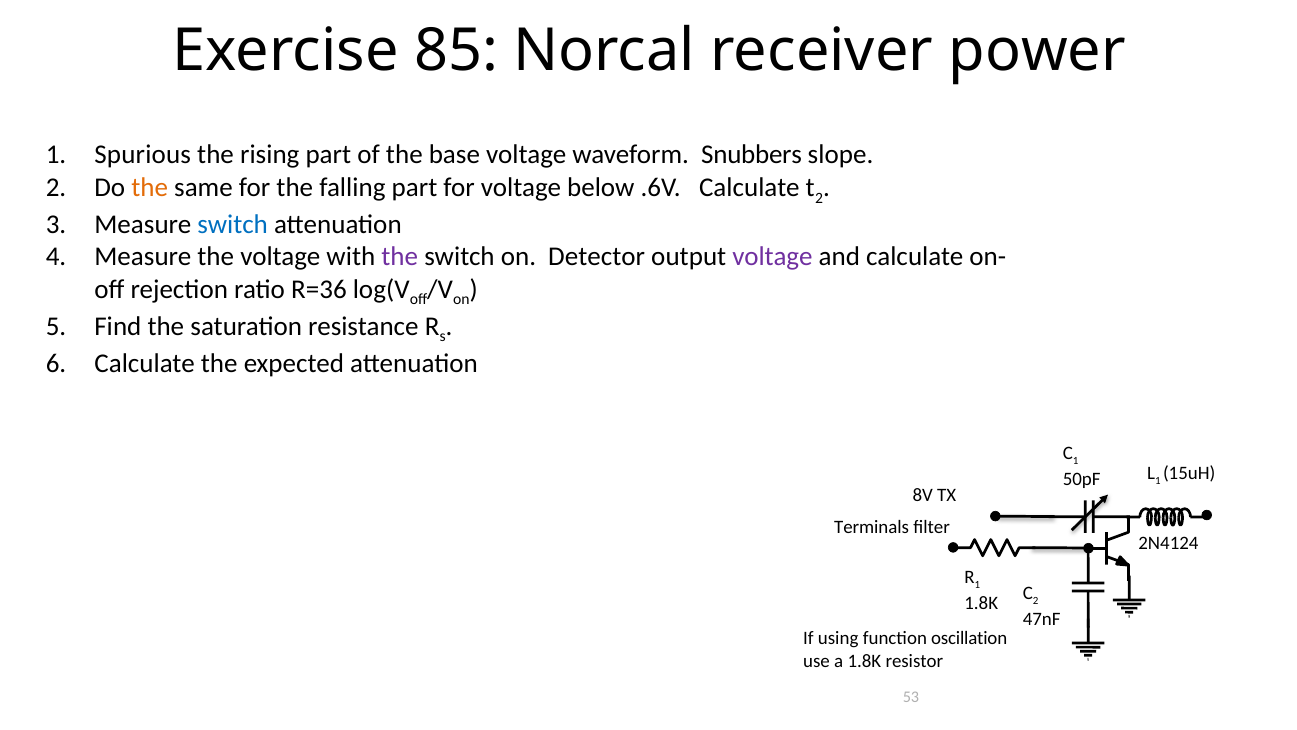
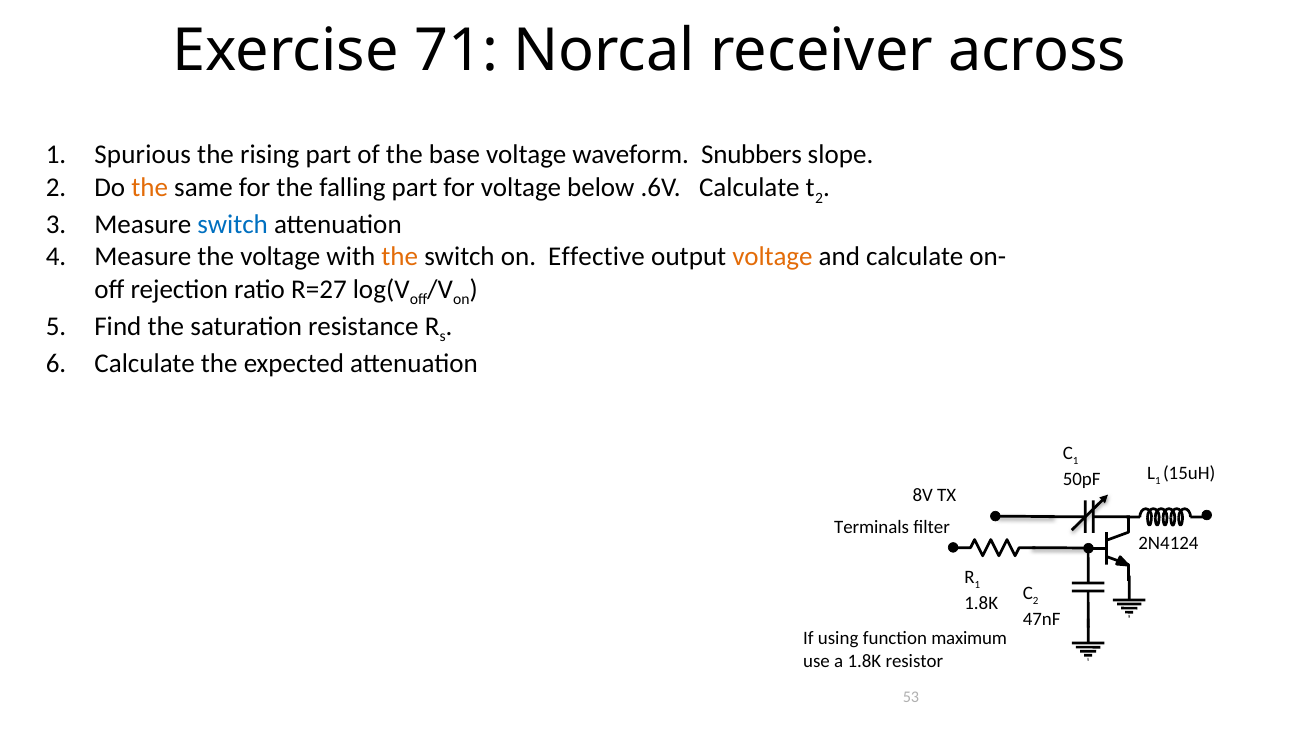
85: 85 -> 71 (456, 51)
power: power -> across (1037, 51)
the colour: purple -> orange (400, 257)
Detector: Detector -> Effective (597, 257)
voltage colour: purple -> orange (772, 257)
R=36: R=36 -> R=27 (319, 289)
oscillation: oscillation -> maximum (969, 638)
